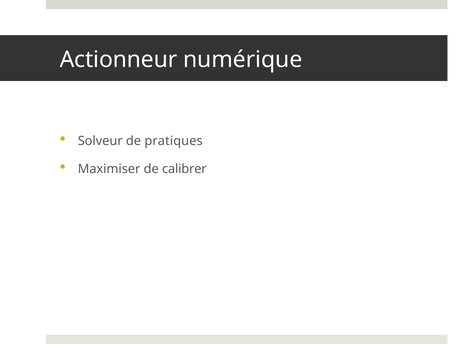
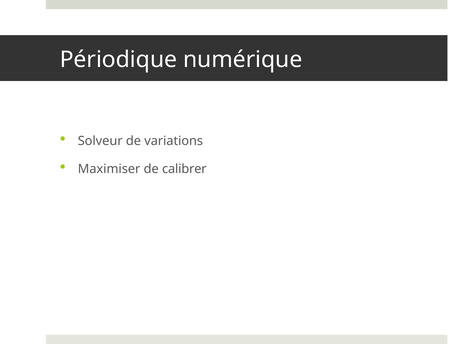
Actionneur: Actionneur -> Périodique (118, 60)
pratiques: pratiques -> variations (174, 141)
